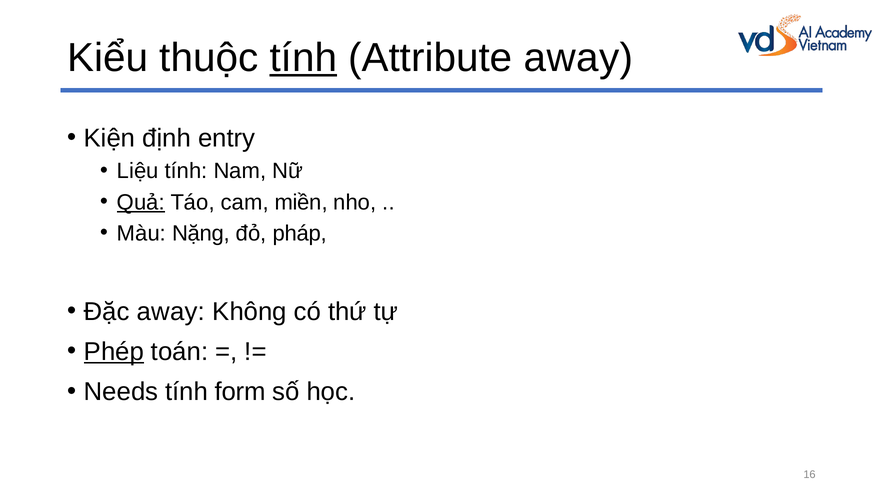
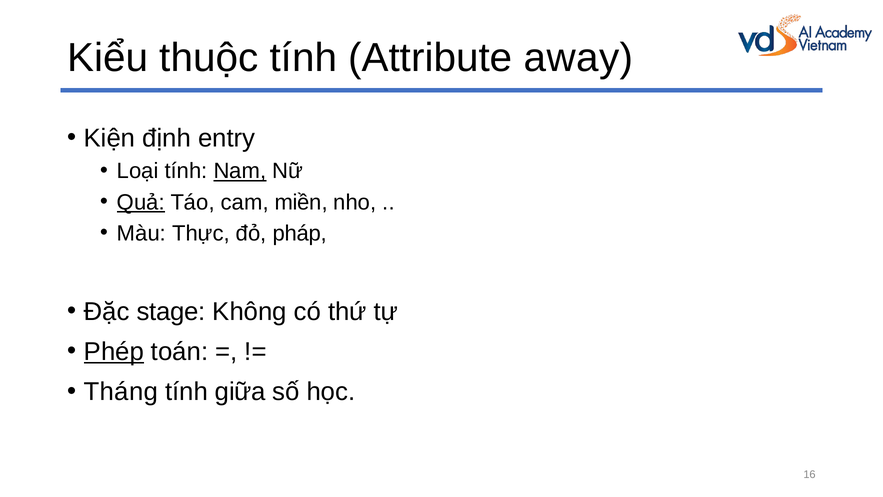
tính underline: present -> none (303, 58)
Liệu: Liệu -> Loại (138, 171)
Nam underline: none -> present (240, 171)
Nặng: Nặng -> Thực (201, 233)
Đặc away: away -> stage (171, 311)
Needs: Needs -> Tháng (121, 392)
form: form -> giữa (240, 392)
